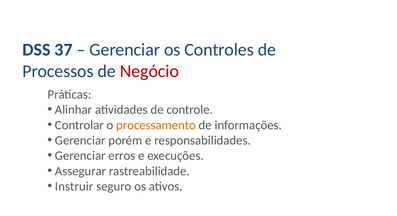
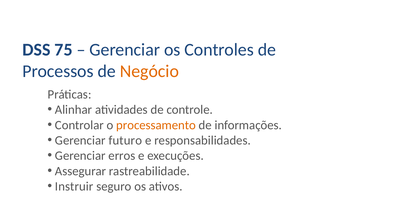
37: 37 -> 75 (64, 50)
Negócio colour: red -> orange (149, 71)
porém: porém -> futuro (125, 140)
